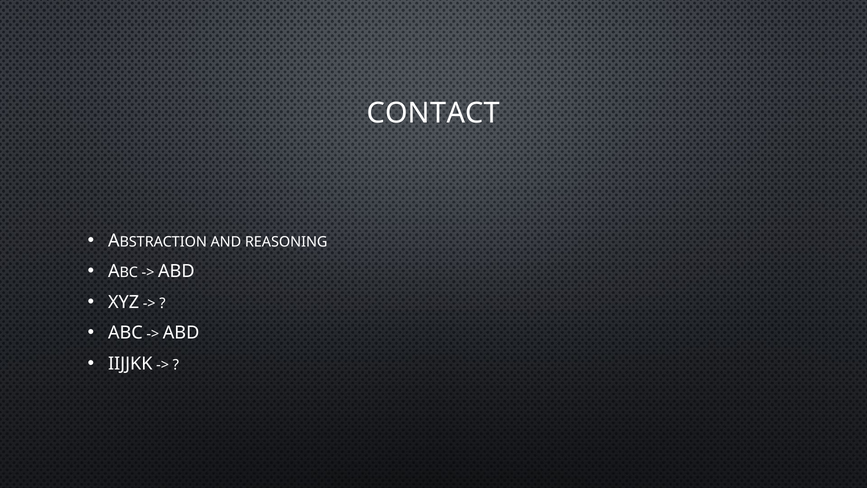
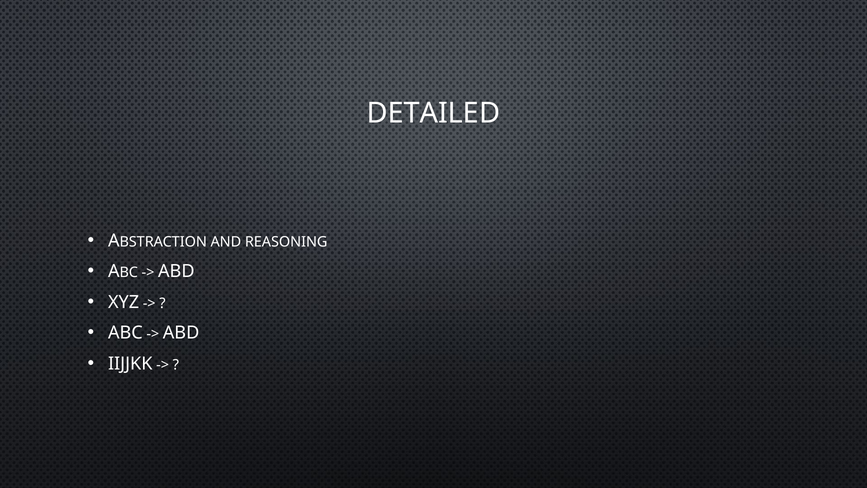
CONTACT: CONTACT -> DETAILED (433, 113)
